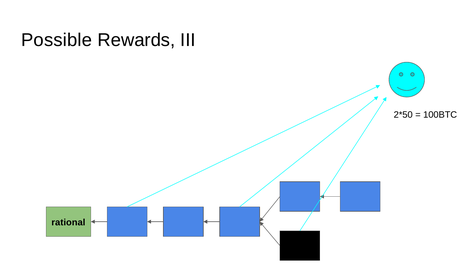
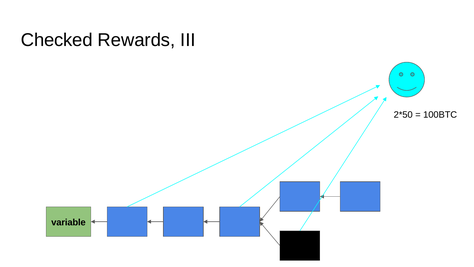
Possible: Possible -> Checked (57, 40)
rational: rational -> variable (68, 222)
